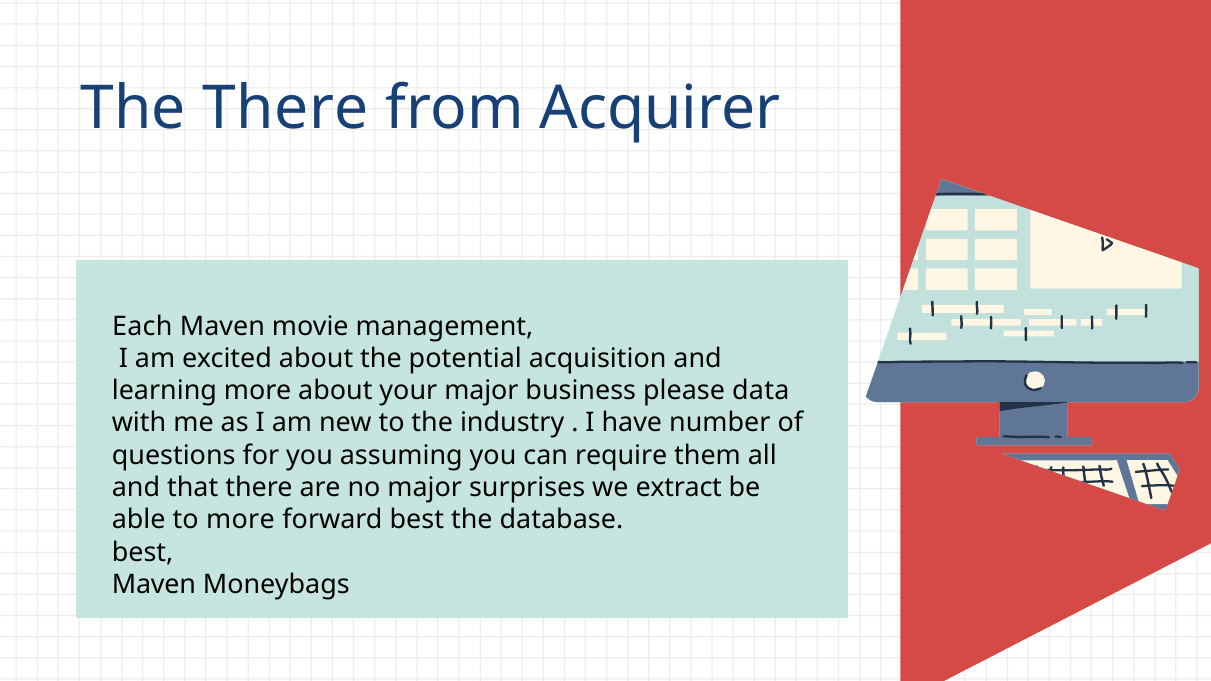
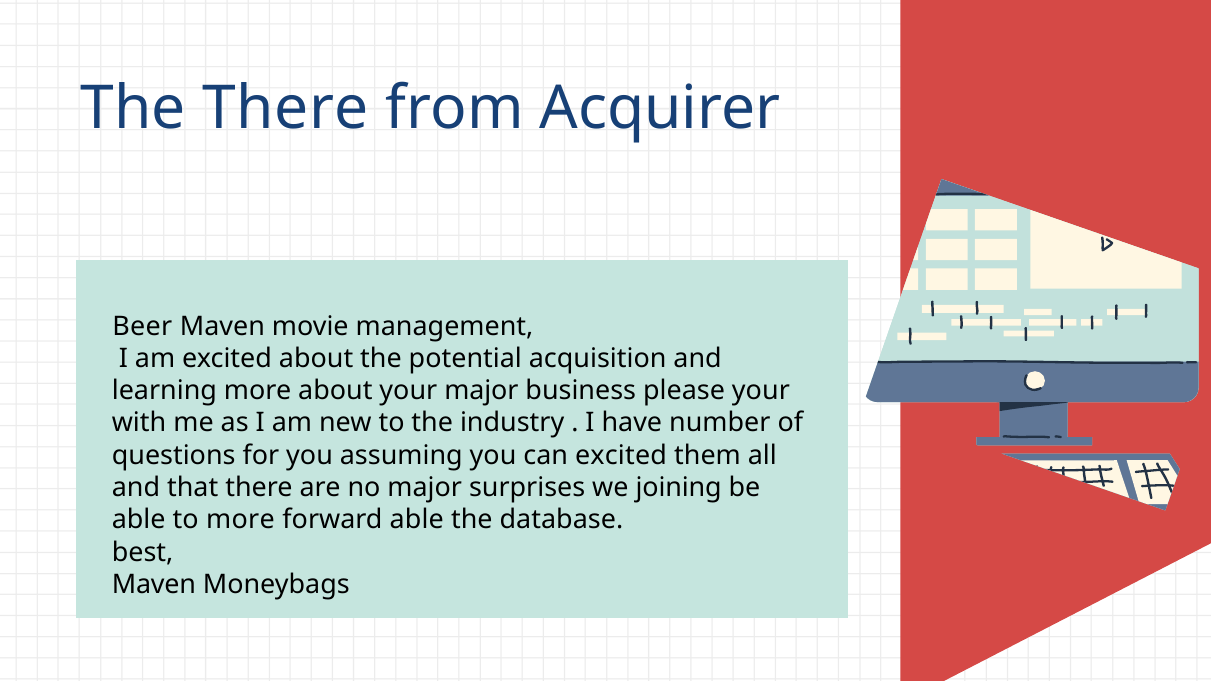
Each: Each -> Beer (142, 326)
please data: data -> your (761, 391)
can require: require -> excited (621, 455)
extract: extract -> joining (679, 488)
forward best: best -> able (417, 520)
